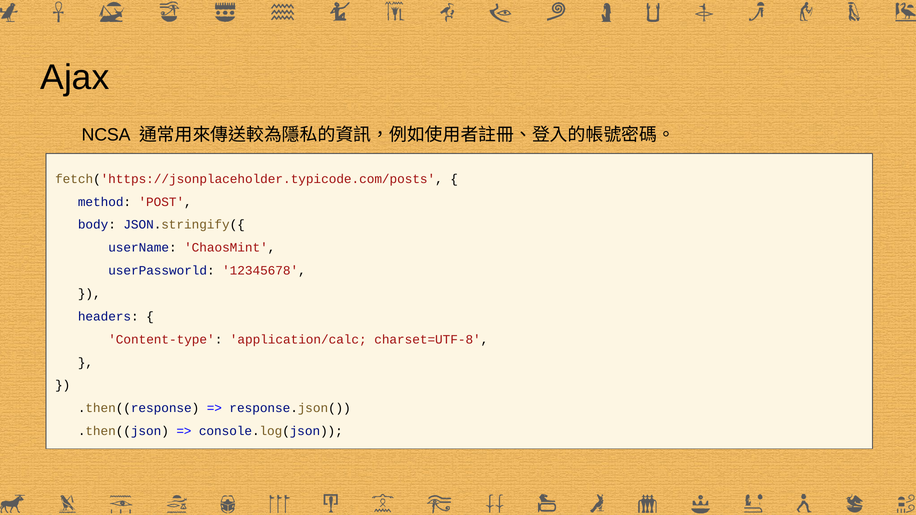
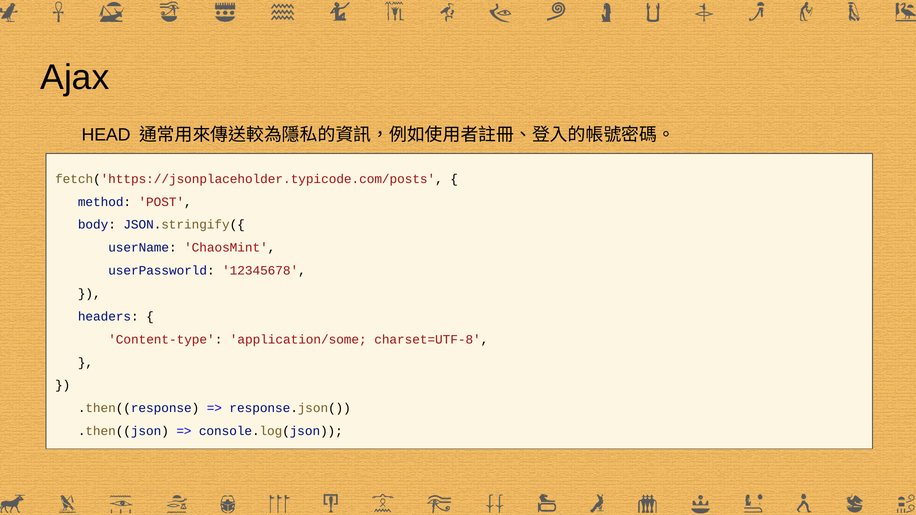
NCSA: NCSA -> HEAD (106, 135)
application/calc: application/calc -> application/some (298, 340)
